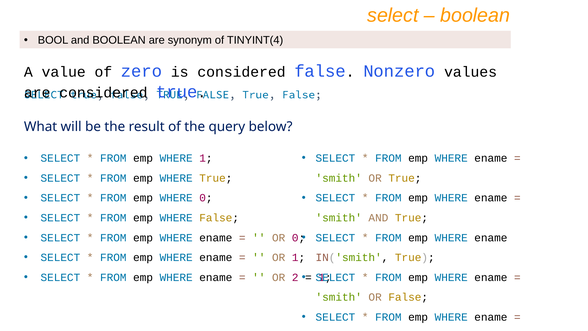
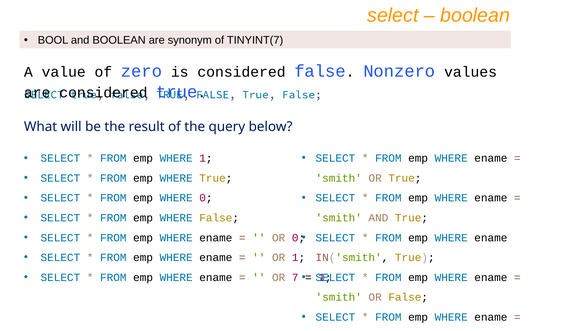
TINYINT(4: TINYINT(4 -> TINYINT(7 (255, 40)
2: 2 -> 7 (295, 277)
